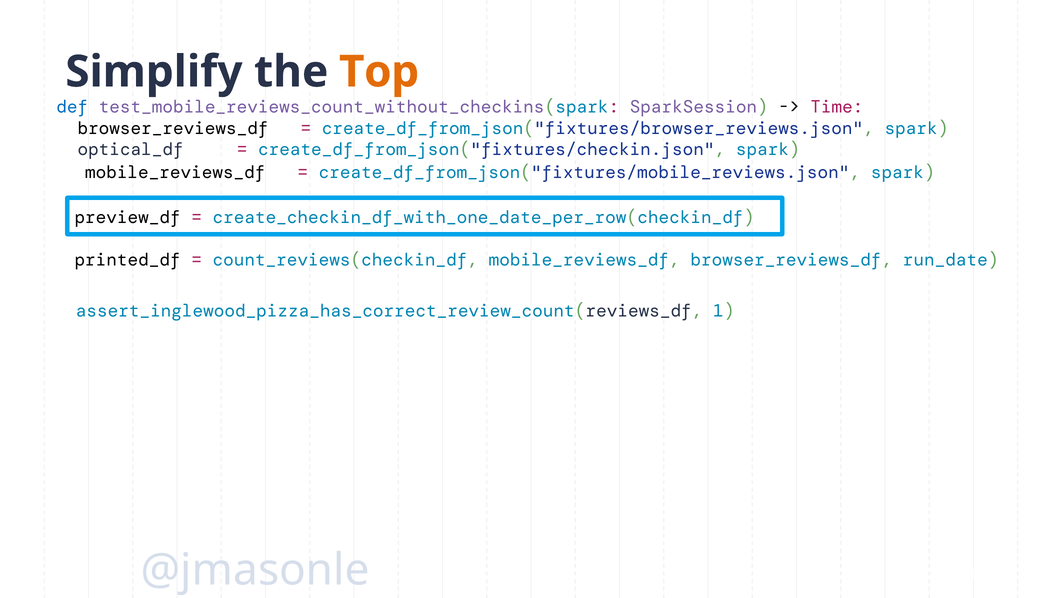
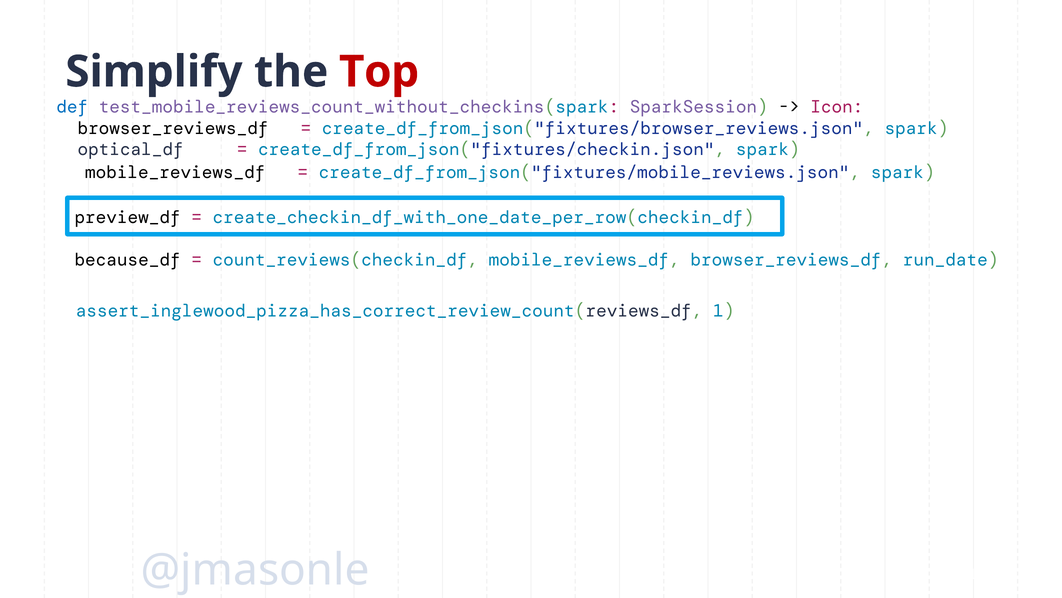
Top colour: orange -> red (379, 72)
Time: Time -> Icon (837, 107)
printed_df: printed_df -> because_df (128, 260)
